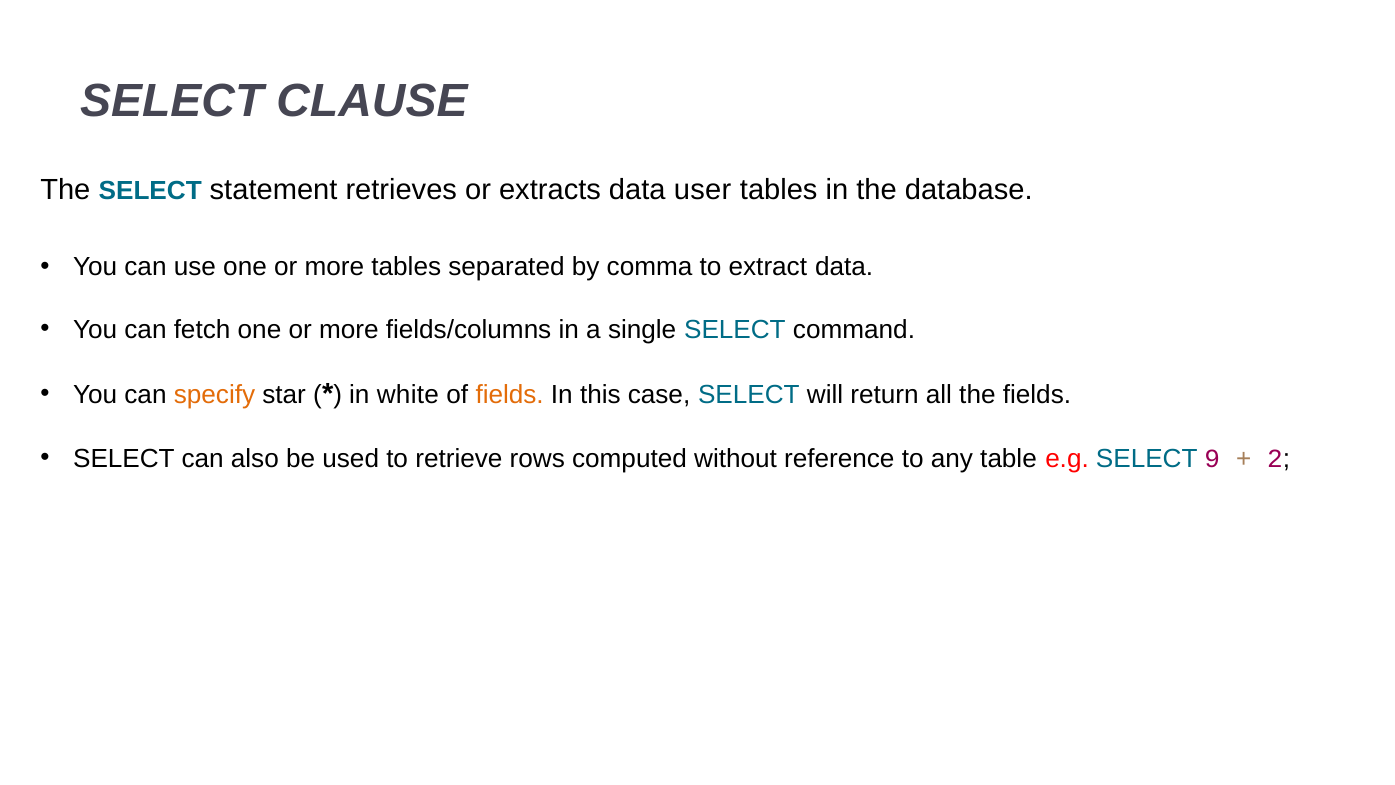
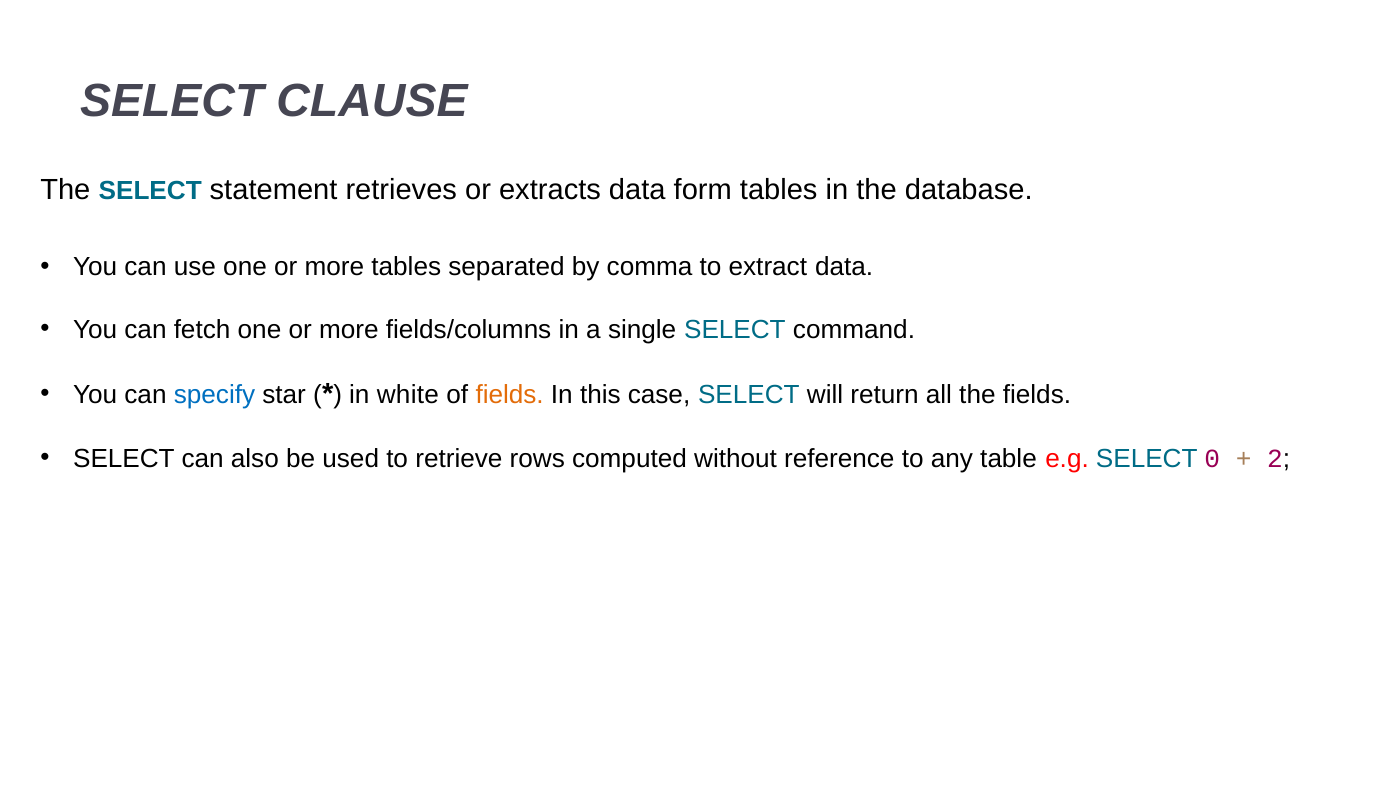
user: user -> form (703, 189)
specify colour: orange -> blue (215, 395)
9: 9 -> 0 (1212, 459)
